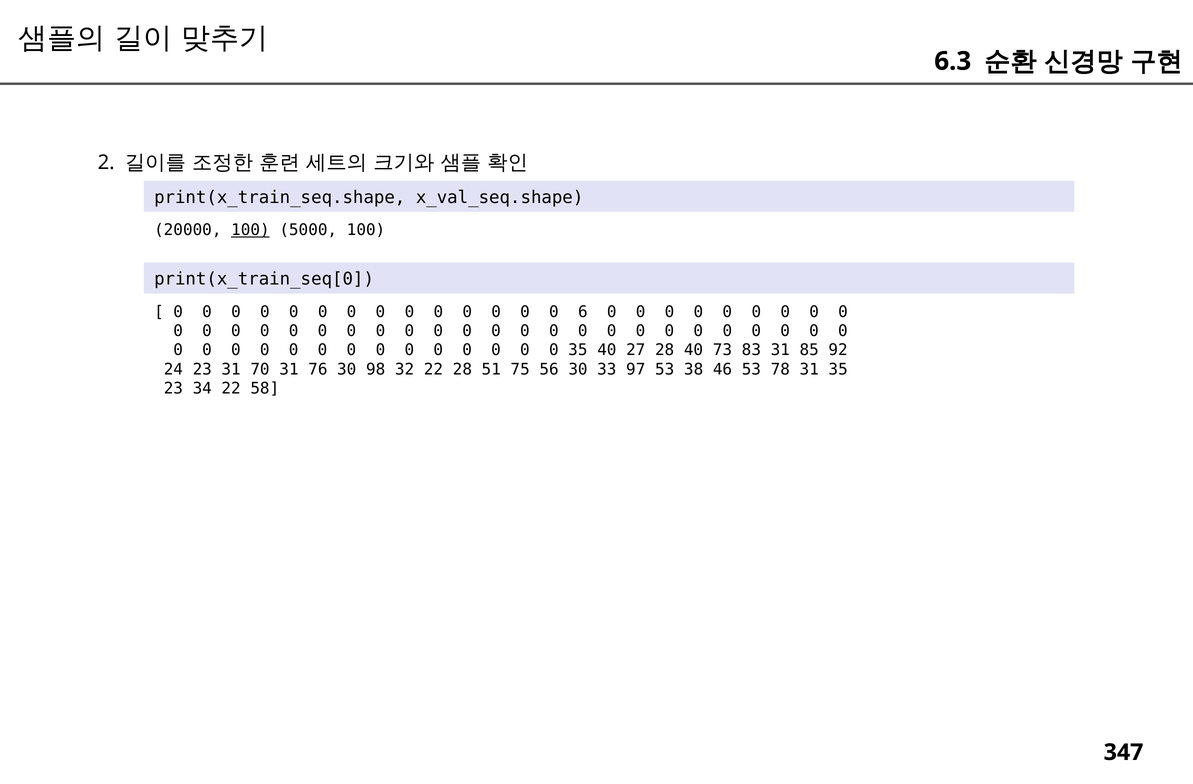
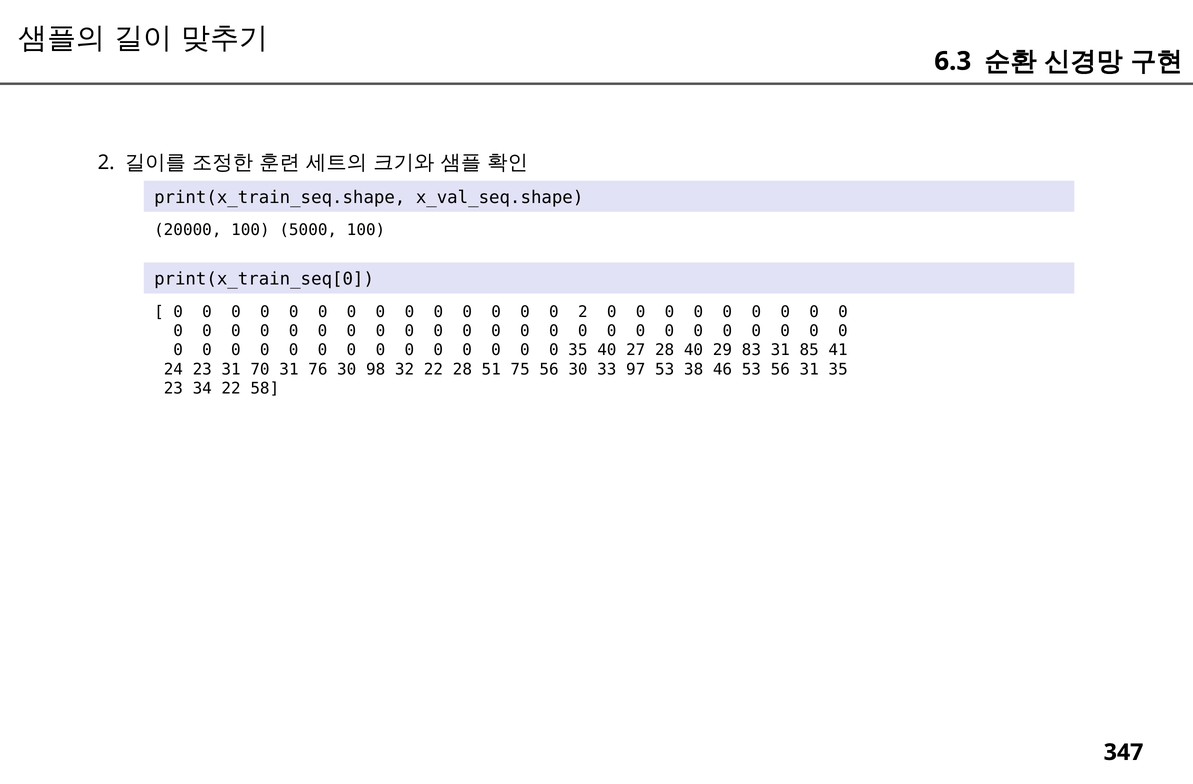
100 underline: present -> none (250, 230)
0 6: 6 -> 2 (583, 312)
73: 73 -> 29 (722, 350)
92: 92 -> 41 (838, 350)
53 78: 78 -> 56 (780, 369)
